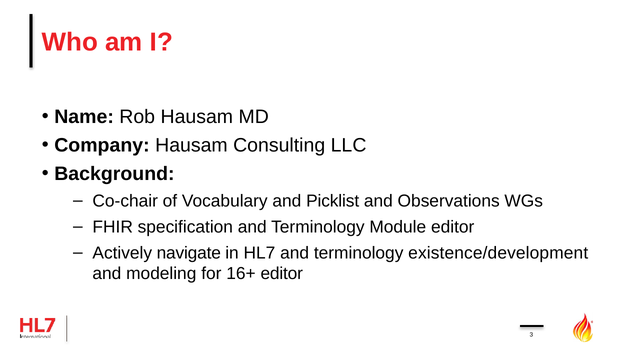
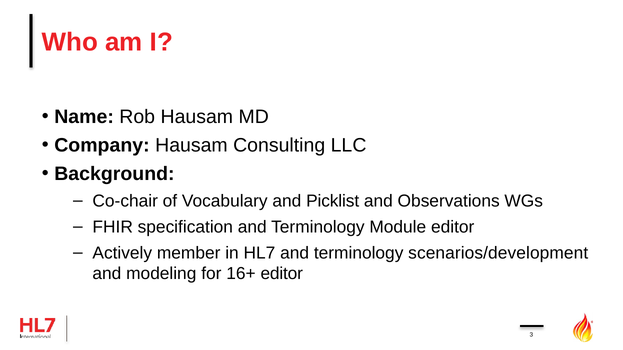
navigate: navigate -> member (189, 253)
existence/development: existence/development -> scenarios/development (498, 253)
